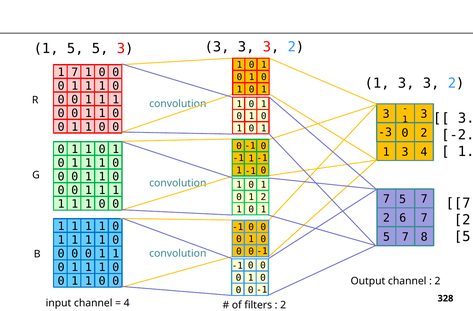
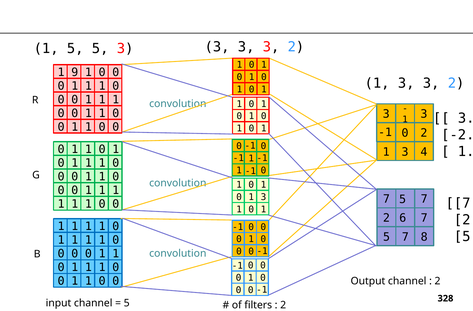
1 7: 7 -> 9 (75, 72)
-3: -3 -> -1 (385, 132)
0 1 2: 2 -> 3 (263, 197)
4: 4 -> 5 (127, 303)
